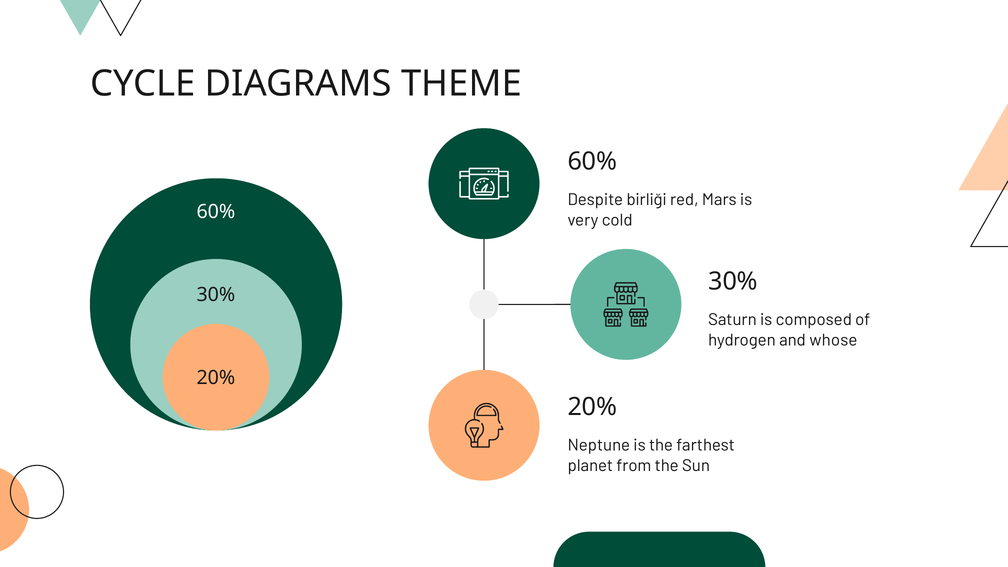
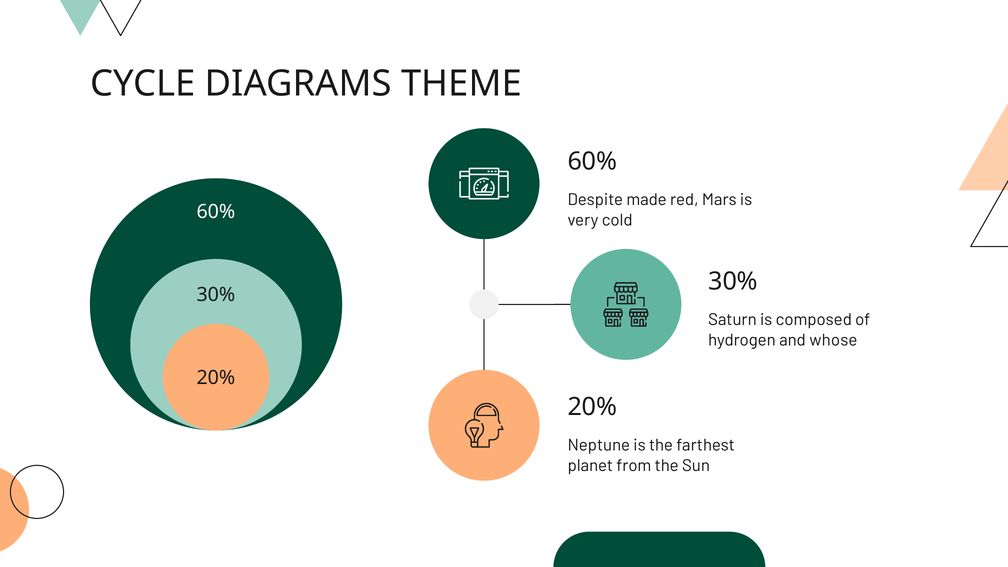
birliği: birliği -> made (647, 200)
